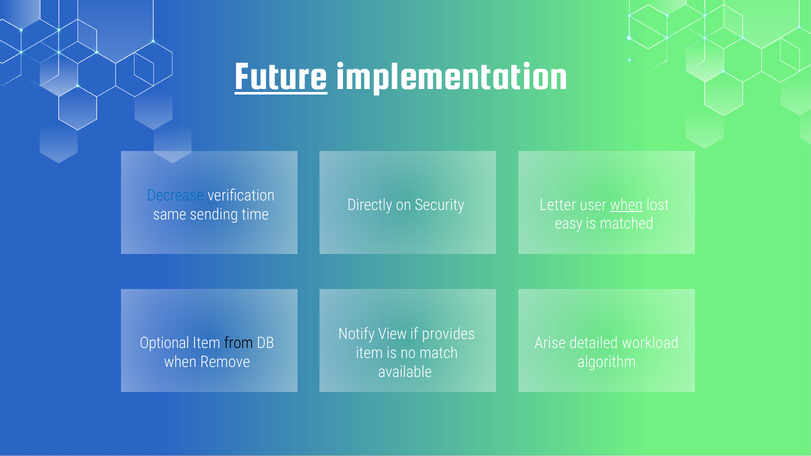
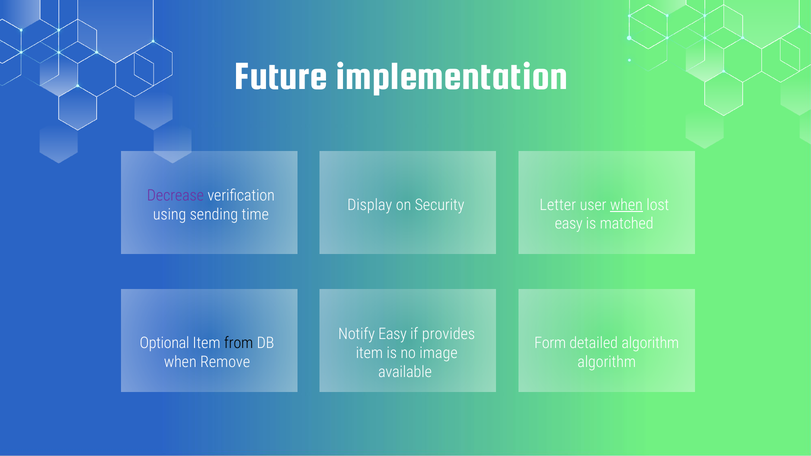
Future underline: present -> none (281, 76)
Decrease colour: blue -> purple (175, 196)
Directly: Directly -> Display (370, 205)
same: same -> using (170, 215)
Notify View: View -> Easy (393, 334)
Arise: Arise -> Form (550, 343)
detailed workload: workload -> algorithm (650, 343)
match: match -> image (439, 353)
